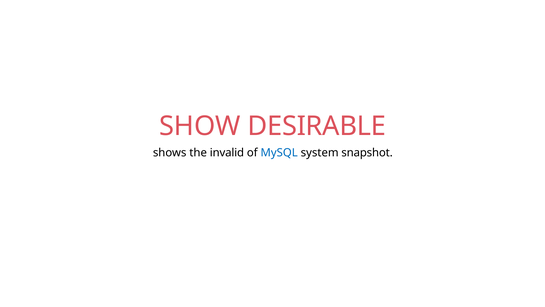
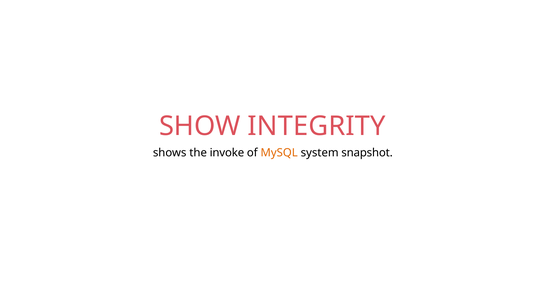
DESIRABLE: DESIRABLE -> INTEGRITY (317, 126)
invalid: invalid -> invoke (227, 153)
MySQL colour: blue -> orange (279, 153)
